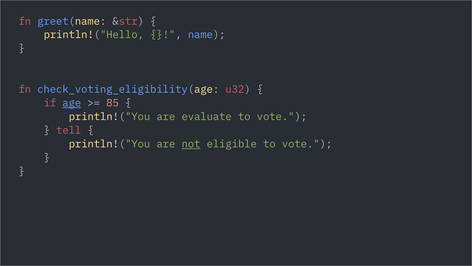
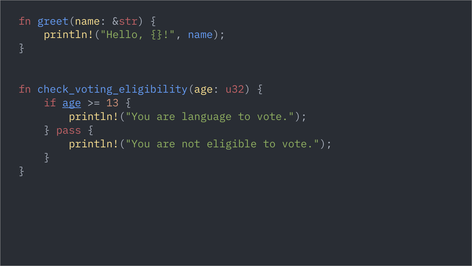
85: 85 -> 13 (113, 103)
evaluate: evaluate -> language (207, 117)
tell: tell -> pass (69, 130)
not underline: present -> none (191, 144)
